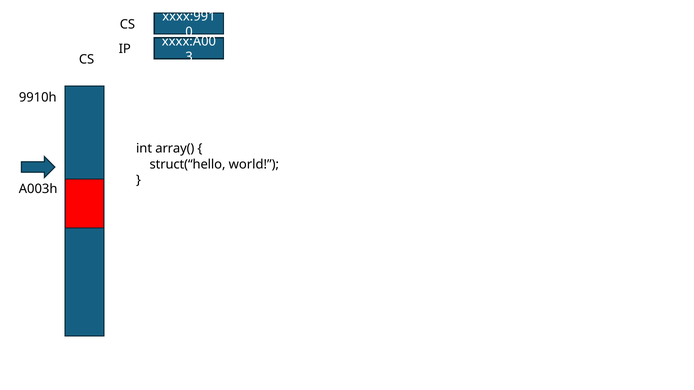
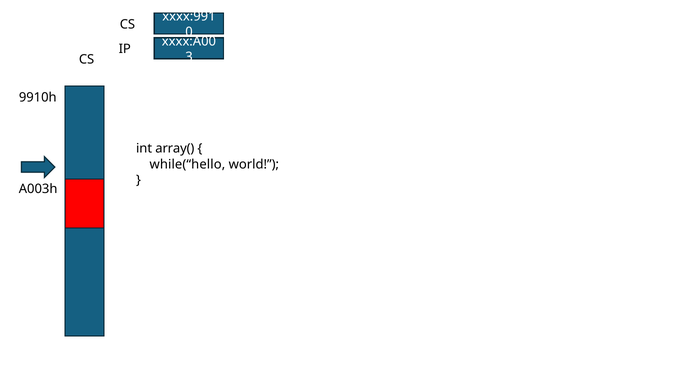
struct(“hello: struct(“hello -> while(“hello (187, 164)
